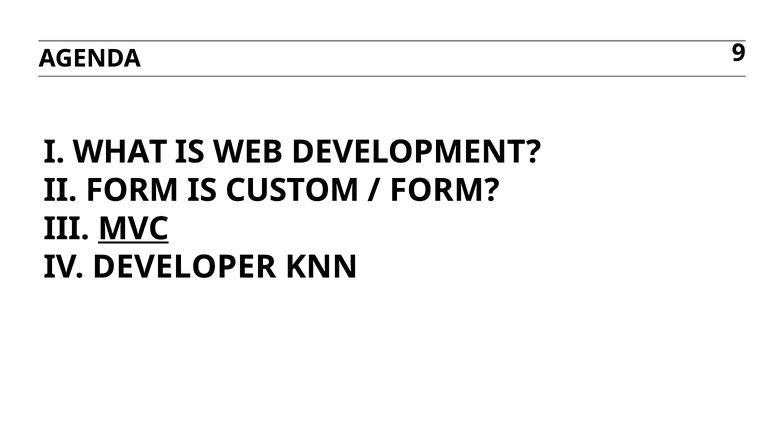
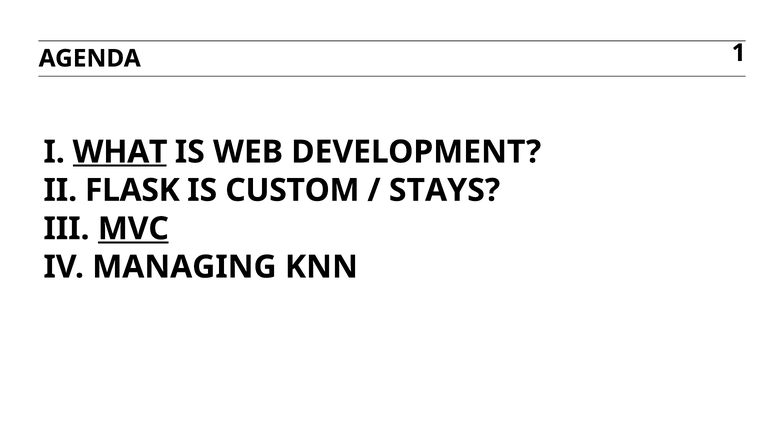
9: 9 -> 1 (739, 53)
WHAT underline: none -> present (120, 152)
II FORM: FORM -> FLASK (132, 190)
FORM: FORM -> STAYS (445, 190)
DEVELOPER: DEVELOPER -> MANAGING (184, 267)
